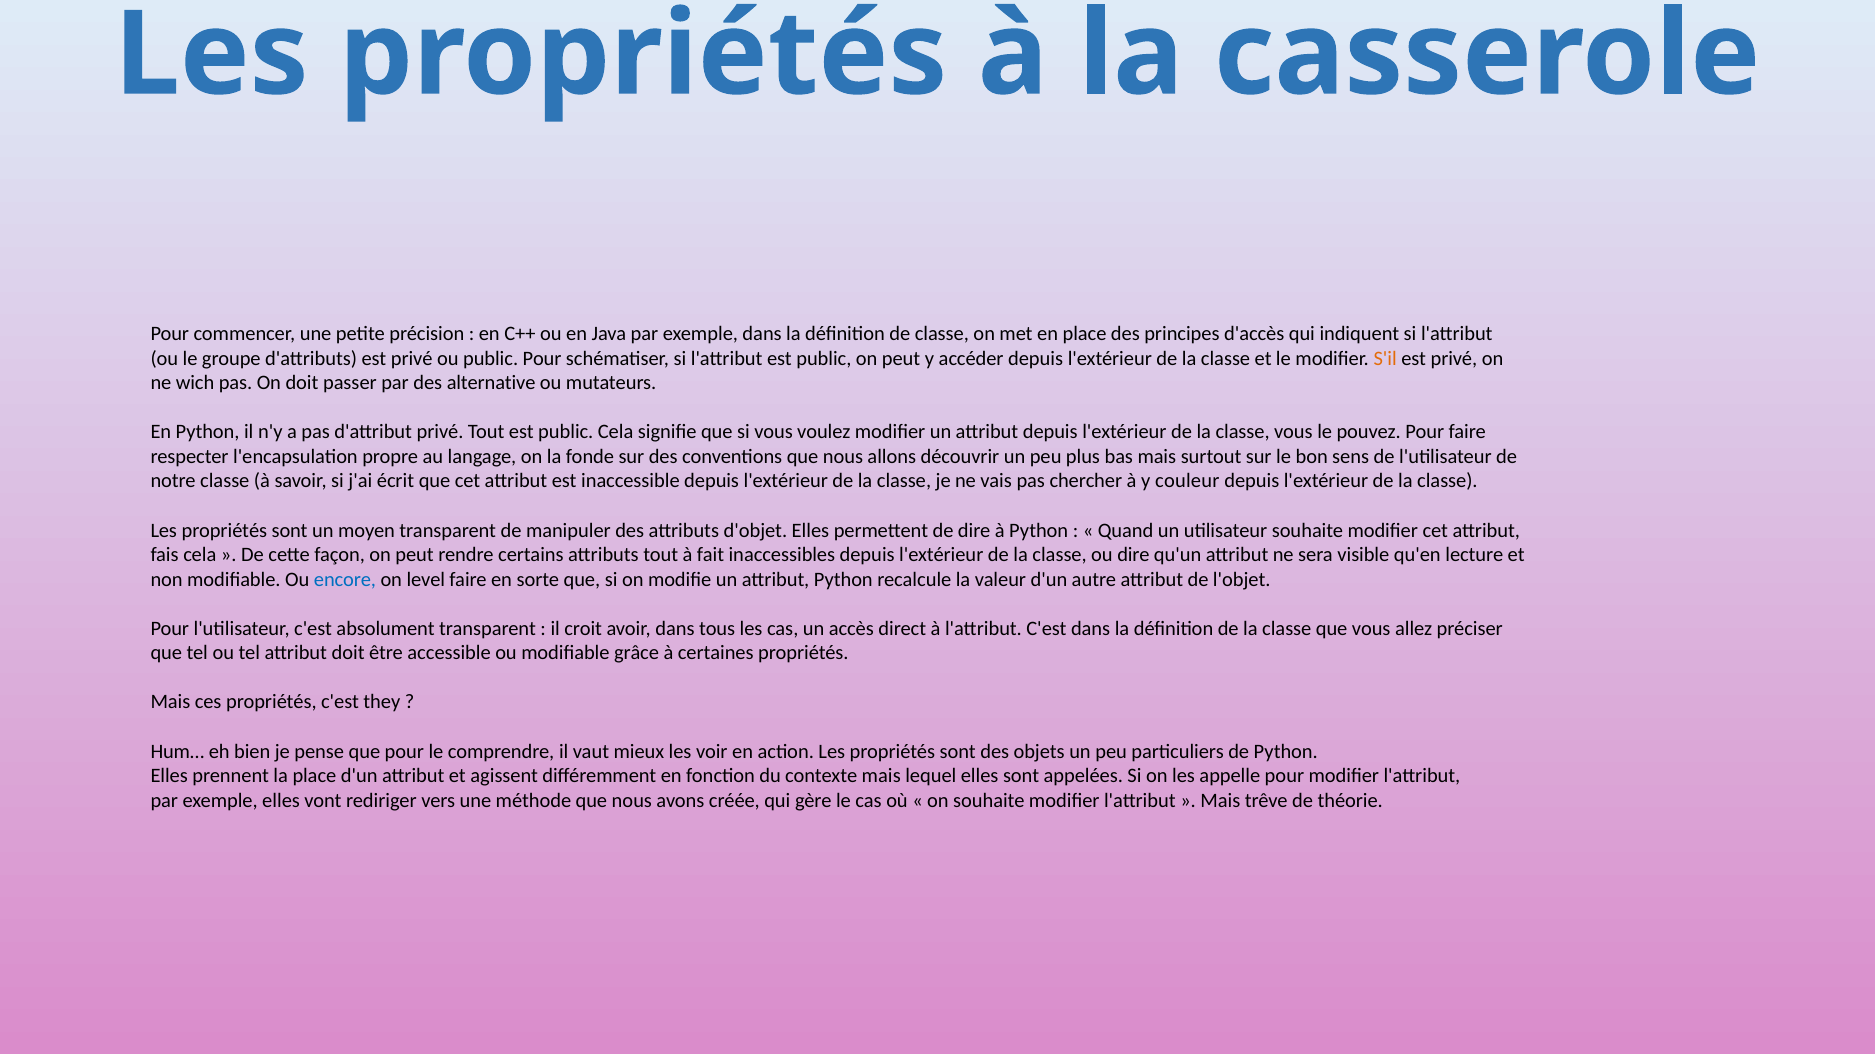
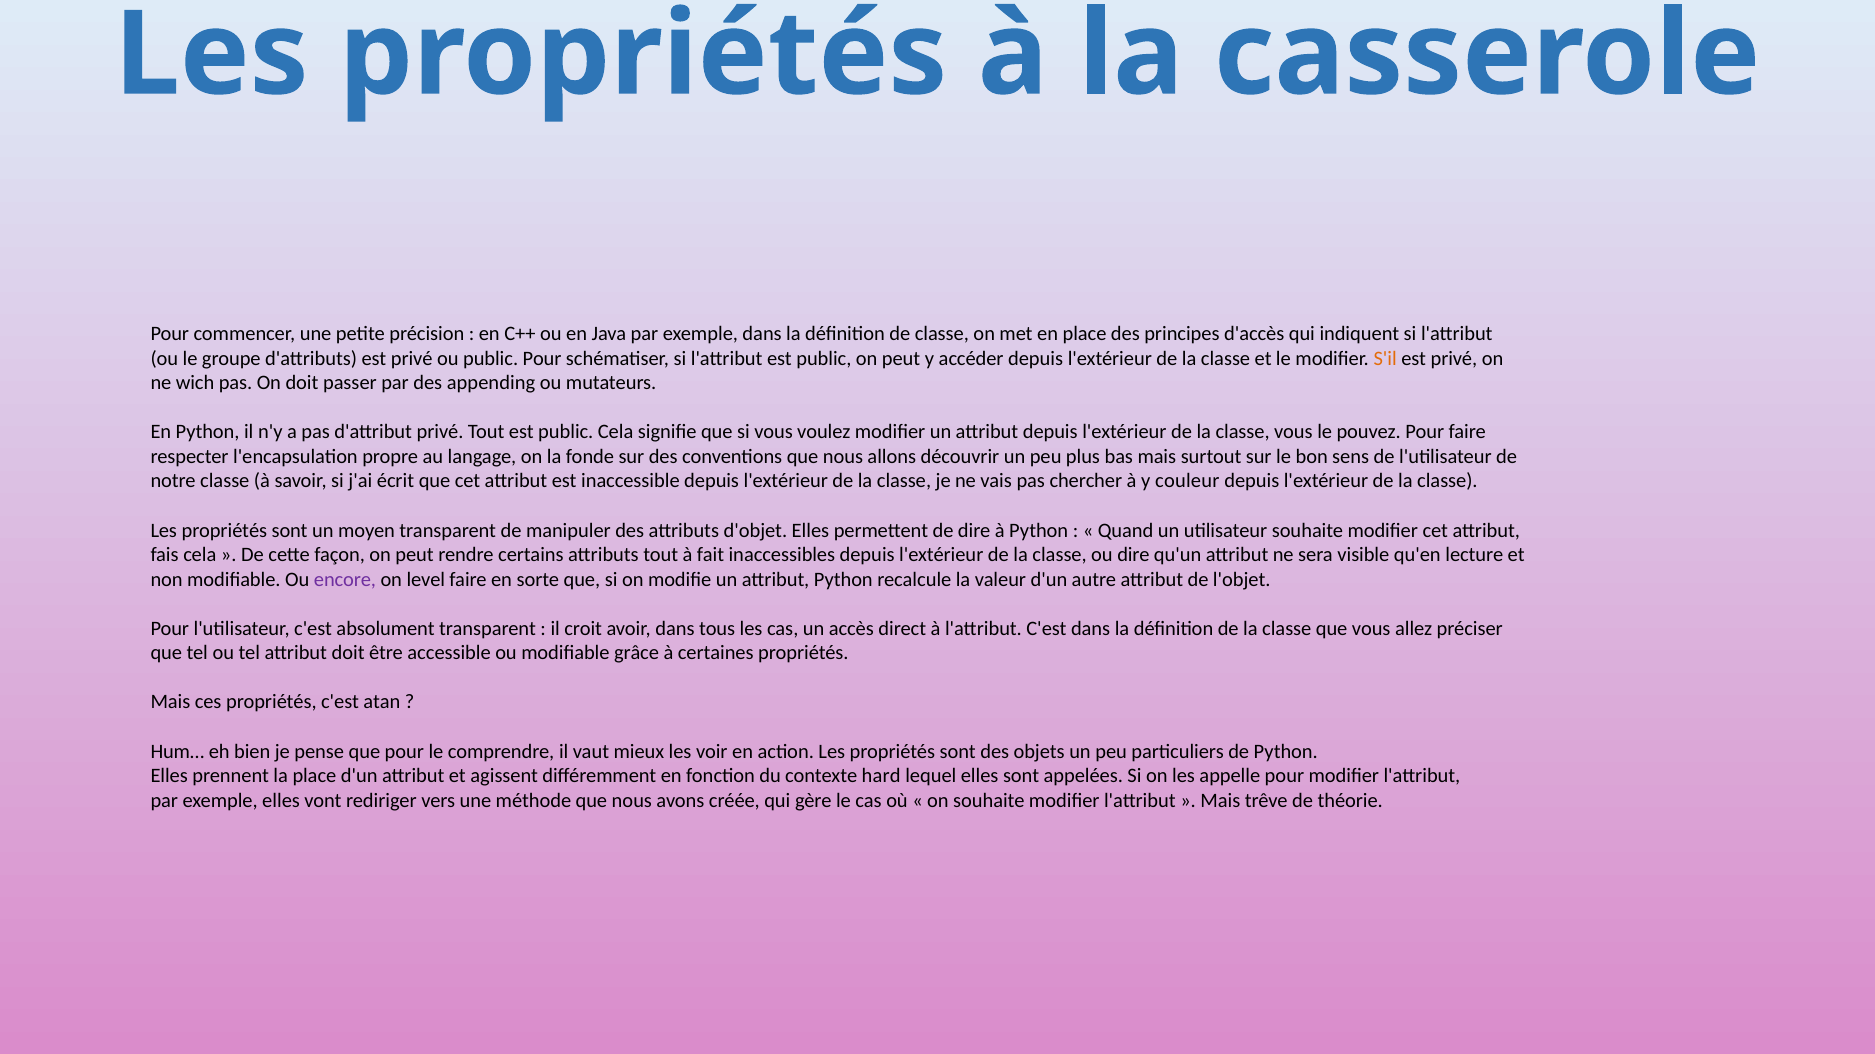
alternative: alternative -> appending (491, 383)
encore colour: blue -> purple (345, 580)
they: they -> atan (382, 703)
contexte mais: mais -> hard (881, 776)
